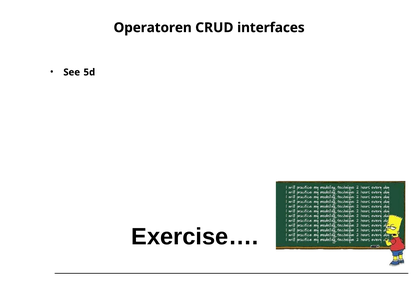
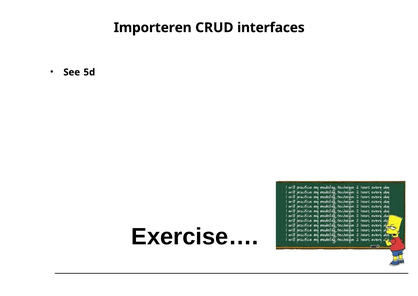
Operatoren: Operatoren -> Importeren (153, 28)
